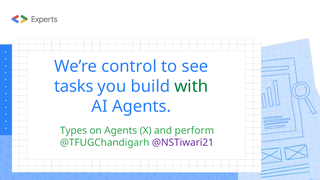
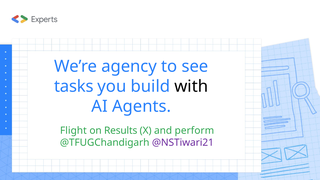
control: control -> agency (129, 66)
with colour: green -> black (191, 86)
Types: Types -> Flight (73, 131)
on Agents: Agents -> Results (121, 131)
